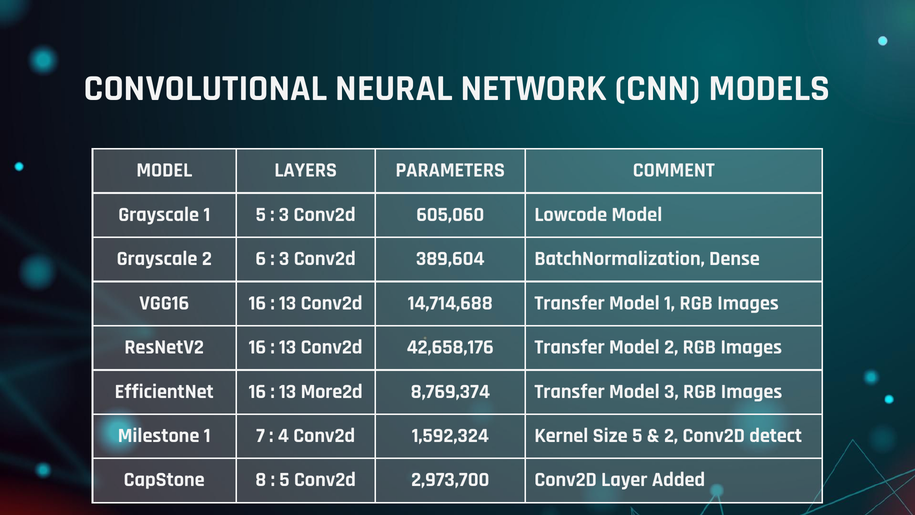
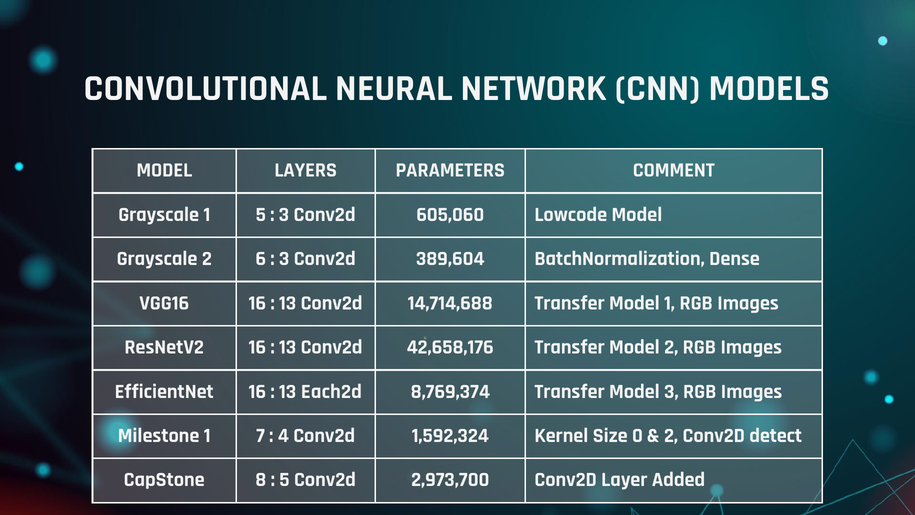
More2d: More2d -> Each2d (331, 391)
Size 5: 5 -> 0 (637, 435)
